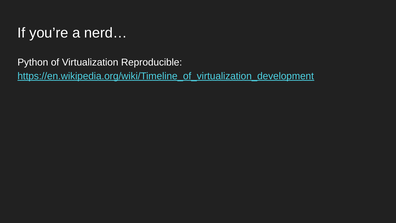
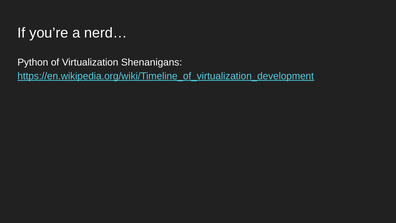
Reproducible: Reproducible -> Shenanigans (152, 62)
